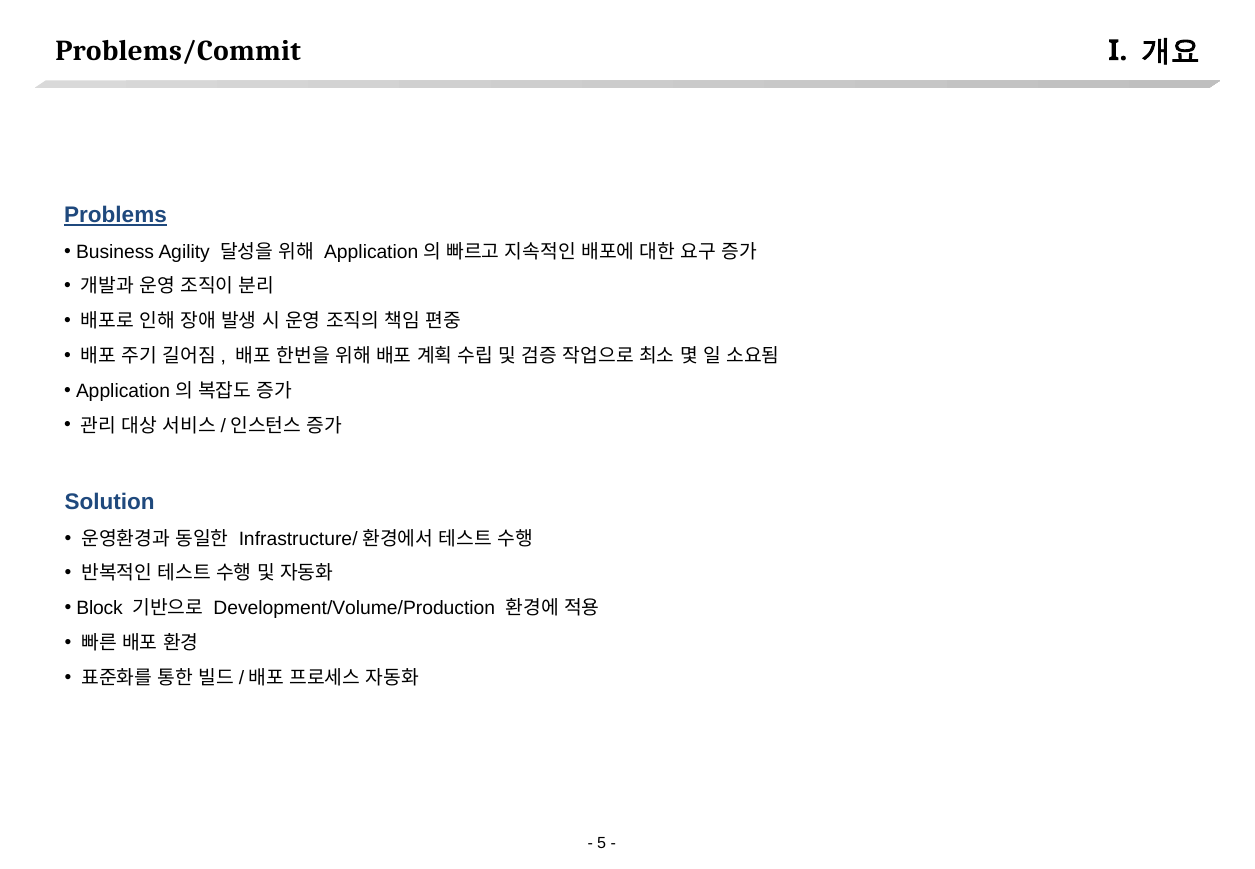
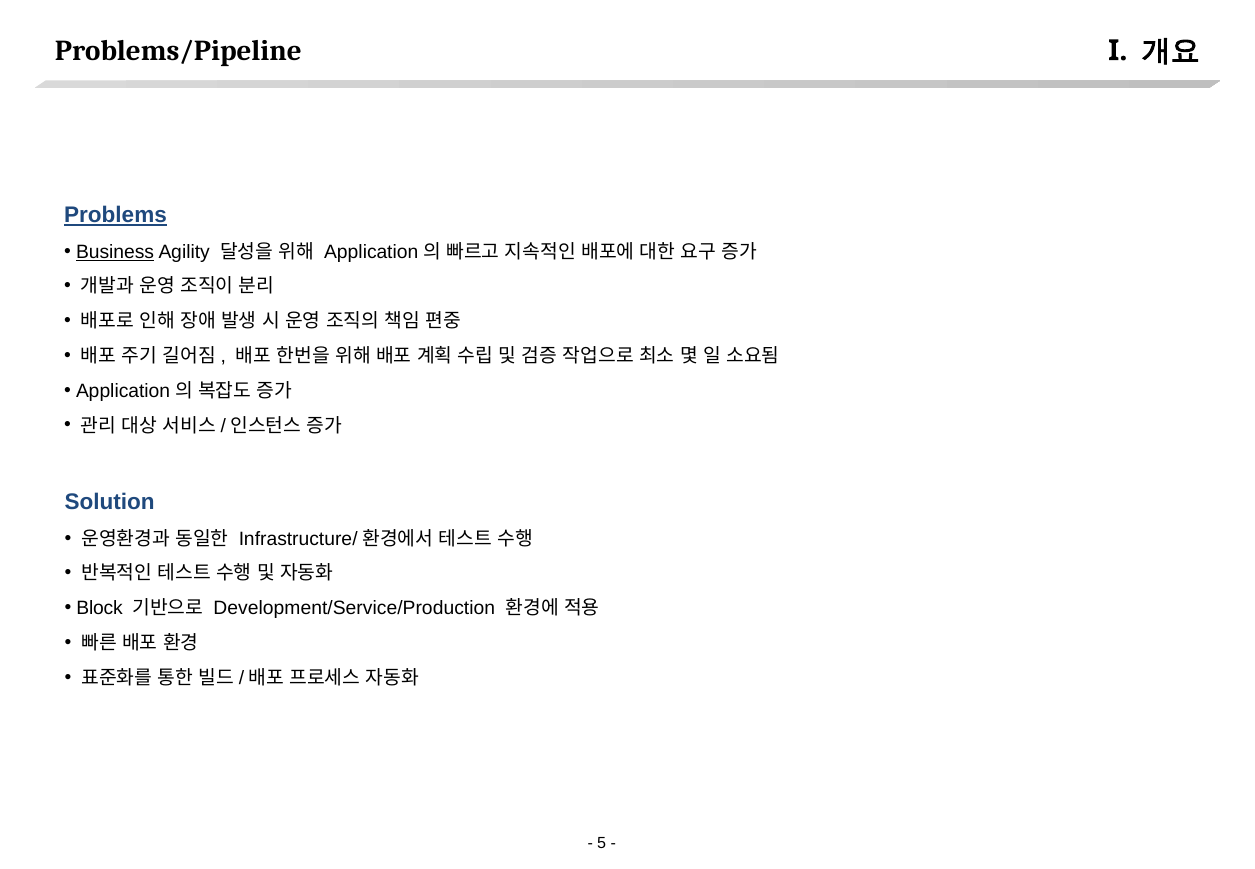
Problems/Commit: Problems/Commit -> Problems/Pipeline (178, 51)
Business underline: none -> present (115, 252)
Development/Volume/Production: Development/Volume/Production -> Development/Service/Production (354, 608)
